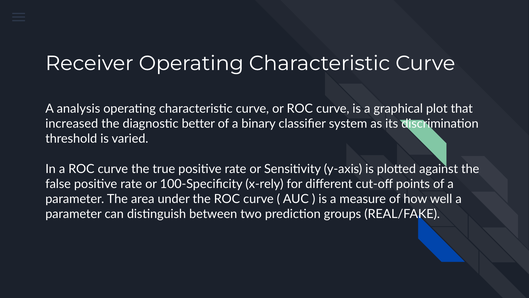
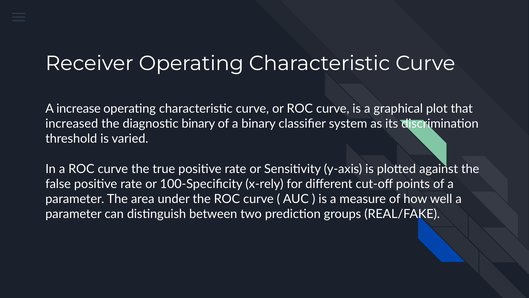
analysis: analysis -> increase (79, 109)
diagnostic better: better -> binary (198, 124)
